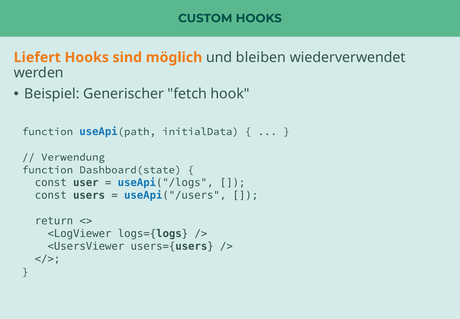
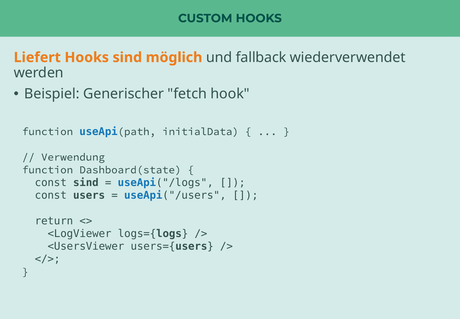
bleiben: bleiben -> fallback (261, 57)
const user: user -> sind (86, 182)
